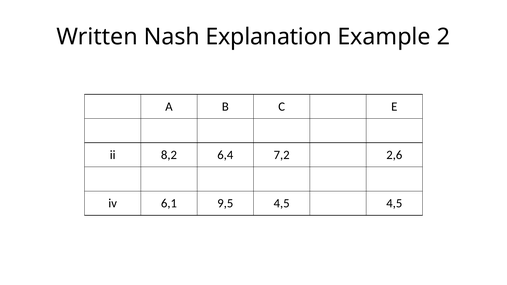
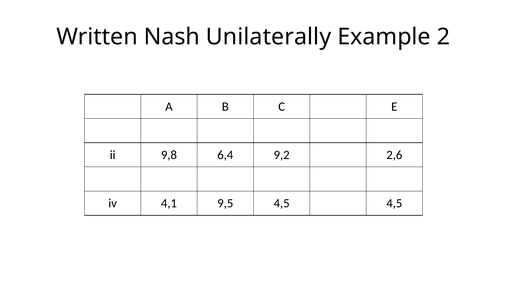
Explanation: Explanation -> Unilaterally (269, 37)
8,2: 8,2 -> 9,8 (169, 155)
7,2: 7,2 -> 9,2 (282, 155)
6,1: 6,1 -> 4,1 (169, 203)
